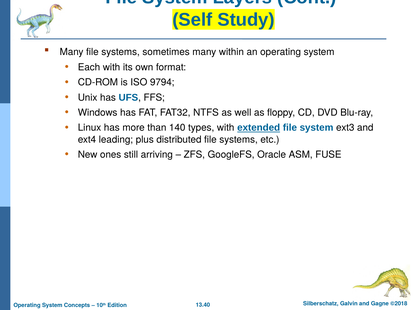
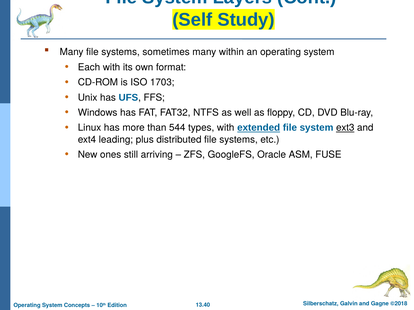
9794: 9794 -> 1703 (162, 82)
140: 140 -> 544 (177, 128)
ext3 underline: none -> present (345, 128)
